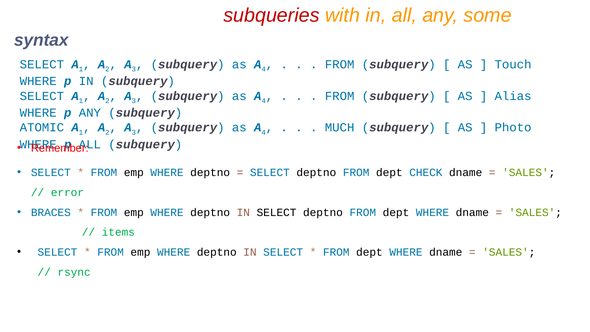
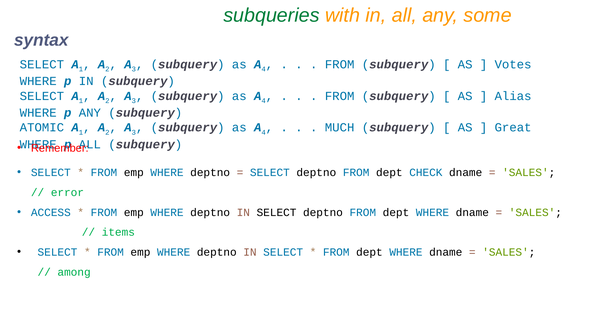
subqueries colour: red -> green (271, 15)
Touch: Touch -> Votes (513, 64)
Photo: Photo -> Great (513, 128)
BRACES: BRACES -> ACCESS (51, 212)
rsync: rsync -> among (74, 272)
